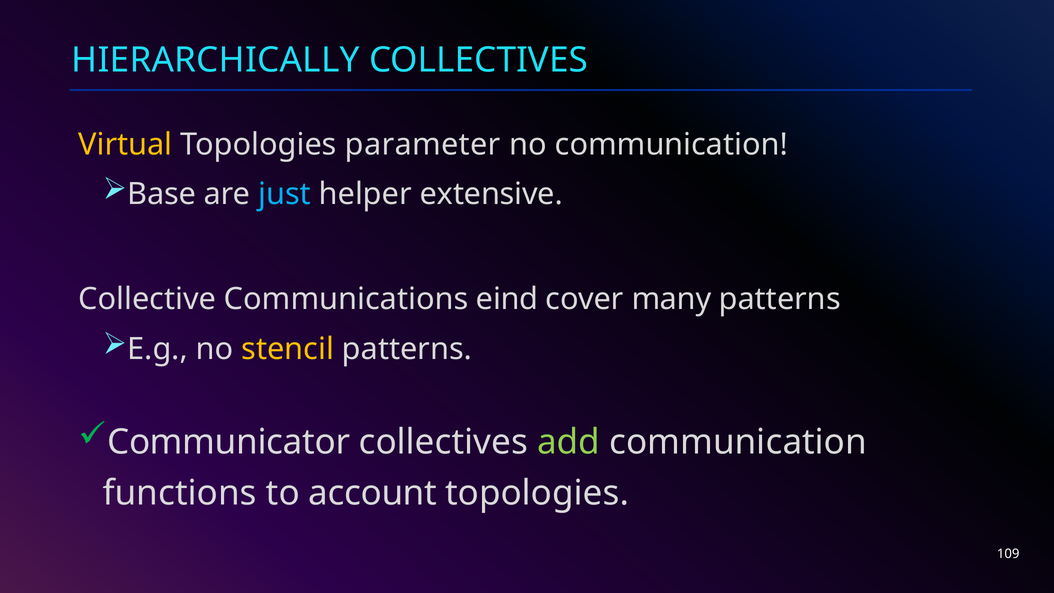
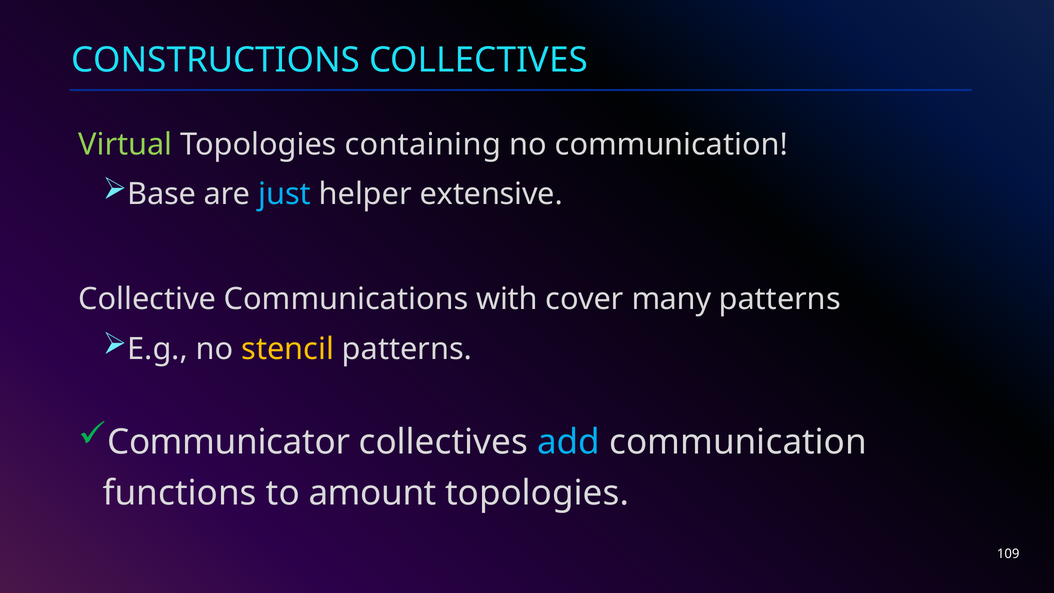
HIERARCHICALLY: HIERARCHICALLY -> CONSTRUCTIONS (216, 60)
Virtual colour: yellow -> light green (125, 144)
parameter: parameter -> containing (423, 144)
eind: eind -> with (507, 299)
add colour: light green -> light blue (569, 442)
account: account -> amount (373, 493)
